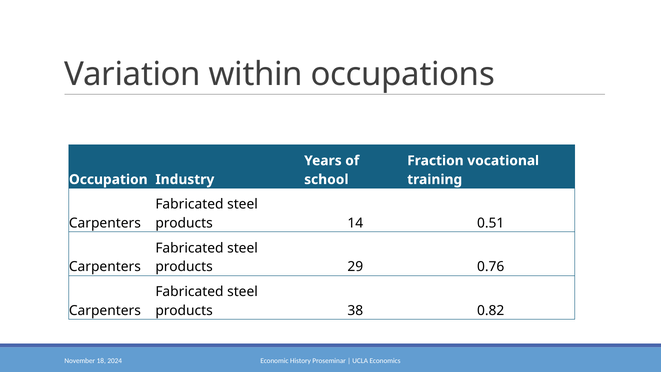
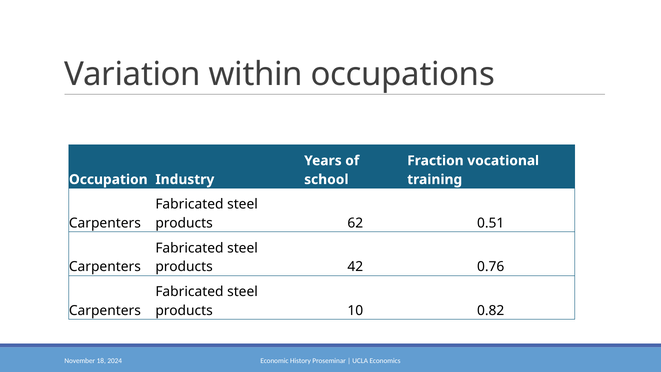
14: 14 -> 62 (355, 223)
29: 29 -> 42 (355, 267)
38: 38 -> 10 (355, 310)
